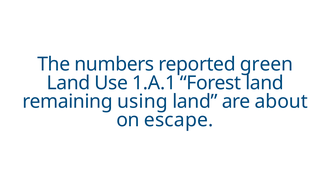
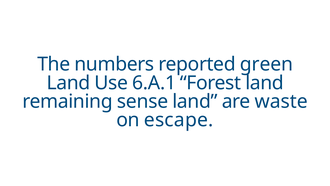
1.A.1: 1.A.1 -> 6.A.1 (154, 83)
using: using -> sense (143, 101)
about: about -> waste (281, 101)
